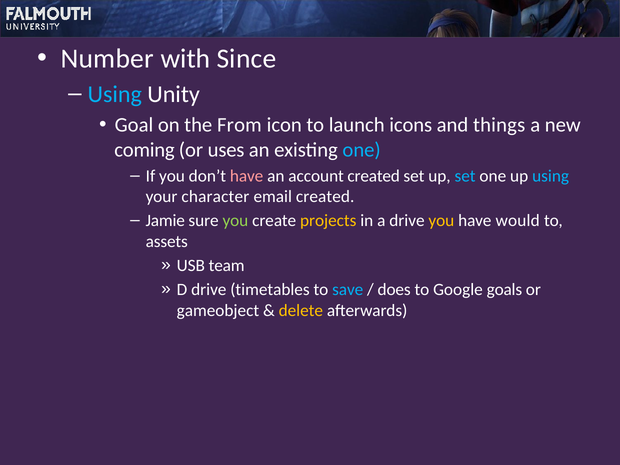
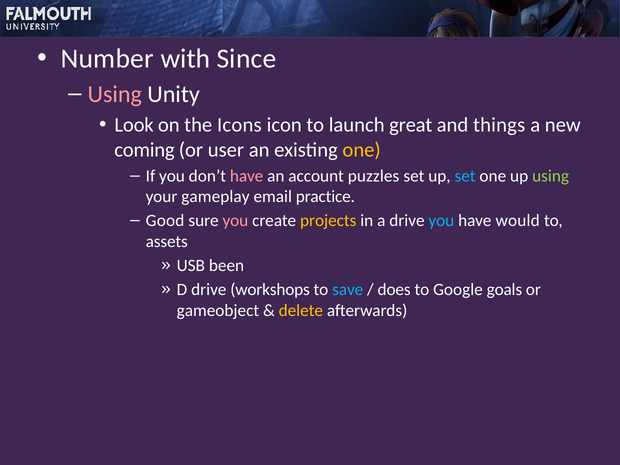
Using colour: light blue -> pink (115, 94)
Goal: Goal -> Look (134, 125)
From: From -> Icons (239, 125)
icons: icons -> great (411, 125)
uses: uses -> user (226, 150)
one colour: light blue -> yellow (362, 150)
account created: created -> puzzles (374, 176)
using colour: light blue -> light green (551, 176)
character: character -> gameplay (215, 197)
email created: created -> practice (325, 197)
Jamie: Jamie -> Good (165, 221)
you colour: light green -> pink (235, 221)
you colour: yellow -> light blue (441, 221)
team: team -> been (227, 266)
timetables: timetables -> workshops (270, 290)
